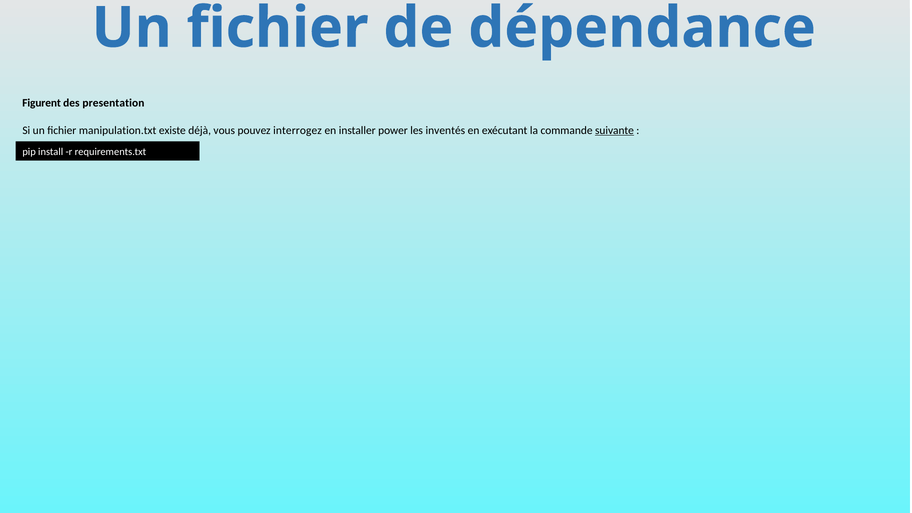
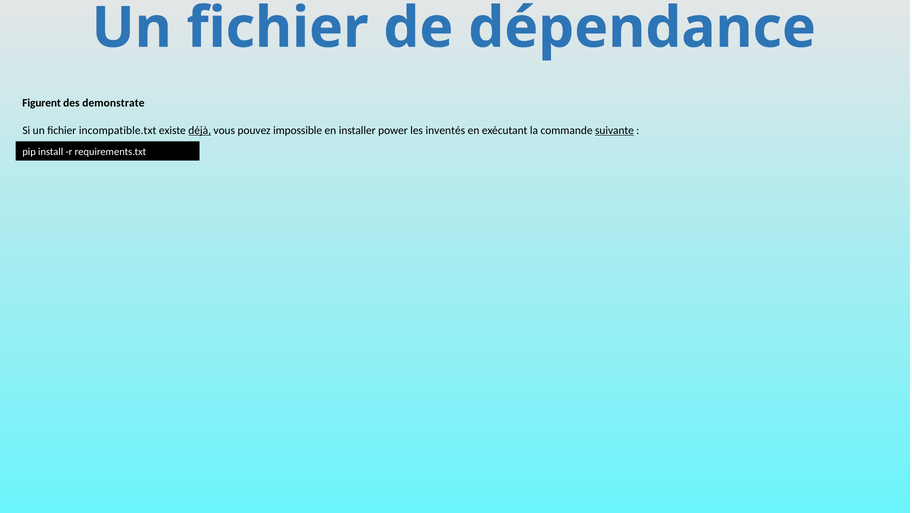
presentation: presentation -> demonstrate (113, 103)
manipulation.txt: manipulation.txt -> incompatible.txt (118, 130)
déjà underline: none -> present (200, 130)
interrogez: interrogez -> impossible (298, 130)
